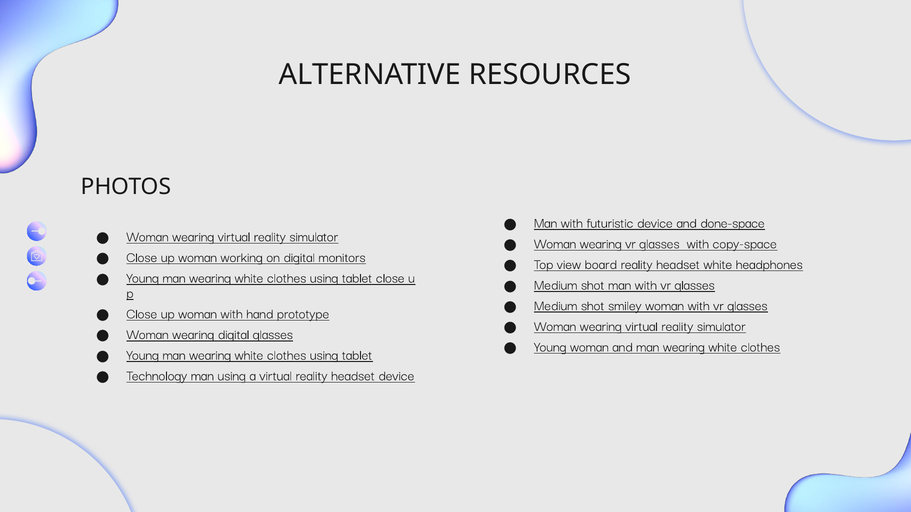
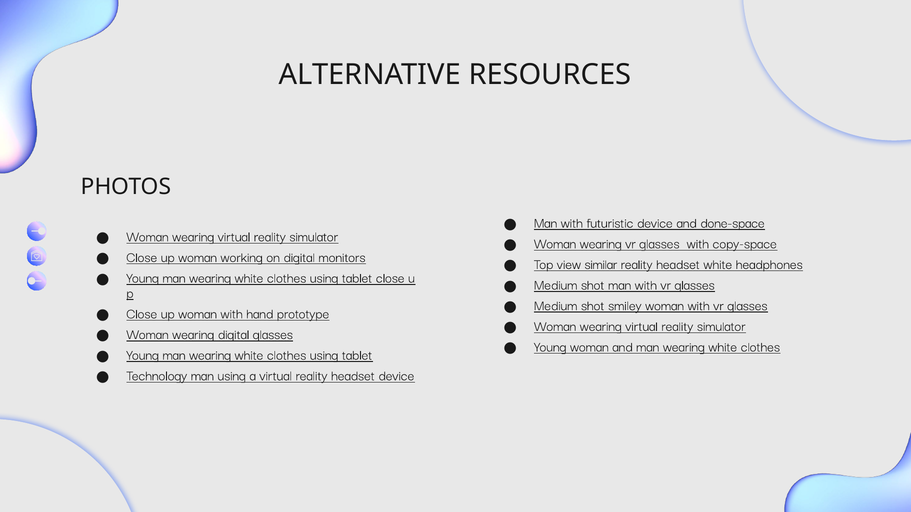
board: board -> similar (601, 264)
